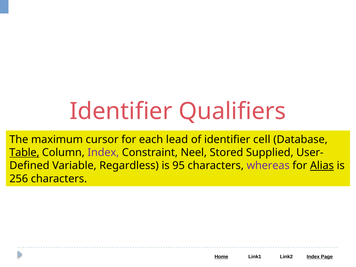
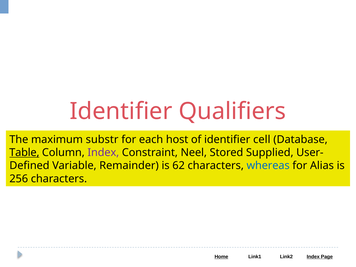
cursor: cursor -> substr (102, 140)
lead: lead -> host (177, 140)
Regardless: Regardless -> Remainder (129, 166)
95: 95 -> 62 (179, 166)
whereas colour: purple -> blue (268, 166)
Alias underline: present -> none (322, 166)
